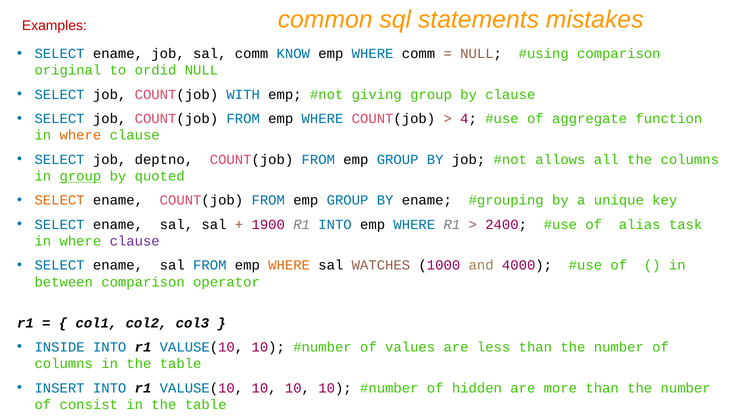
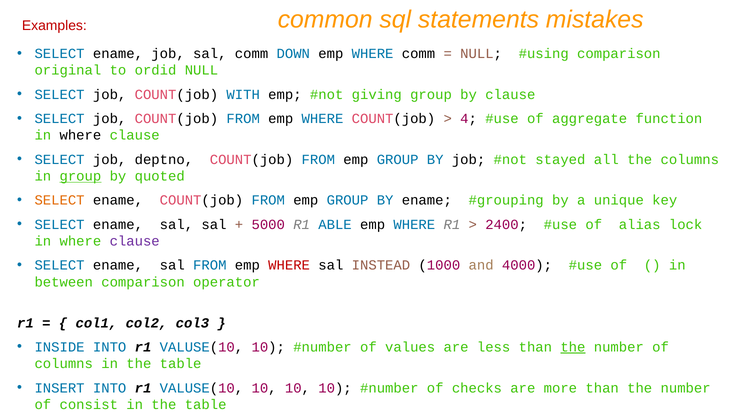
KNOW: KNOW -> DOWN (293, 54)
where colour: orange -> black (80, 135)
allows: allows -> stayed (560, 159)
1900: 1900 -> 5000 (268, 224)
R1 INTO: INTO -> ABLE (335, 224)
task: task -> lock (686, 224)
WHERE colour: orange -> red (289, 265)
WATCHES: WATCHES -> INSTEAD (381, 265)
the underline: none -> present (573, 347)
hidden: hidden -> checks (477, 387)
